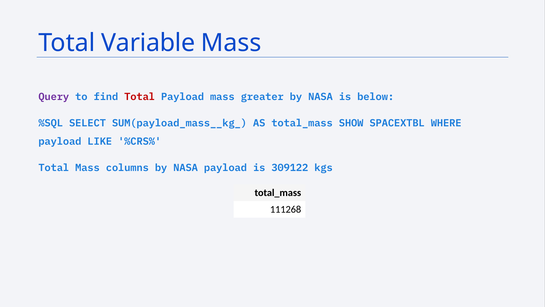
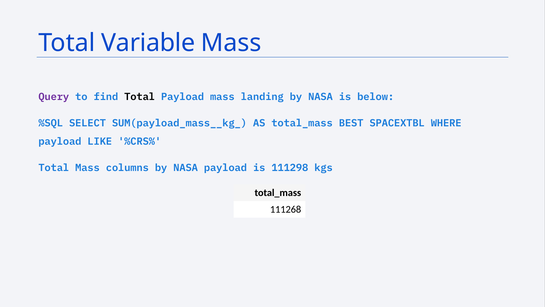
Total colour: red -> black (140, 97)
greater: greater -> landing (262, 97)
SHOW: SHOW -> BEST (351, 123)
309122: 309122 -> 111298 (290, 168)
